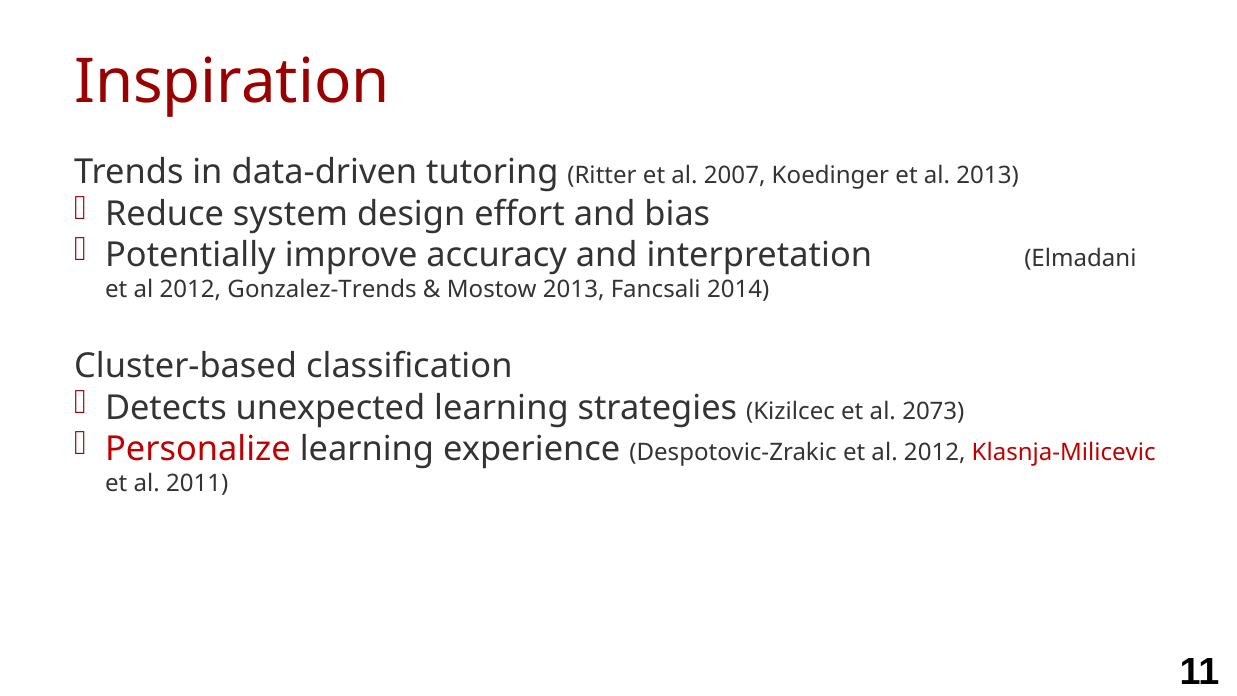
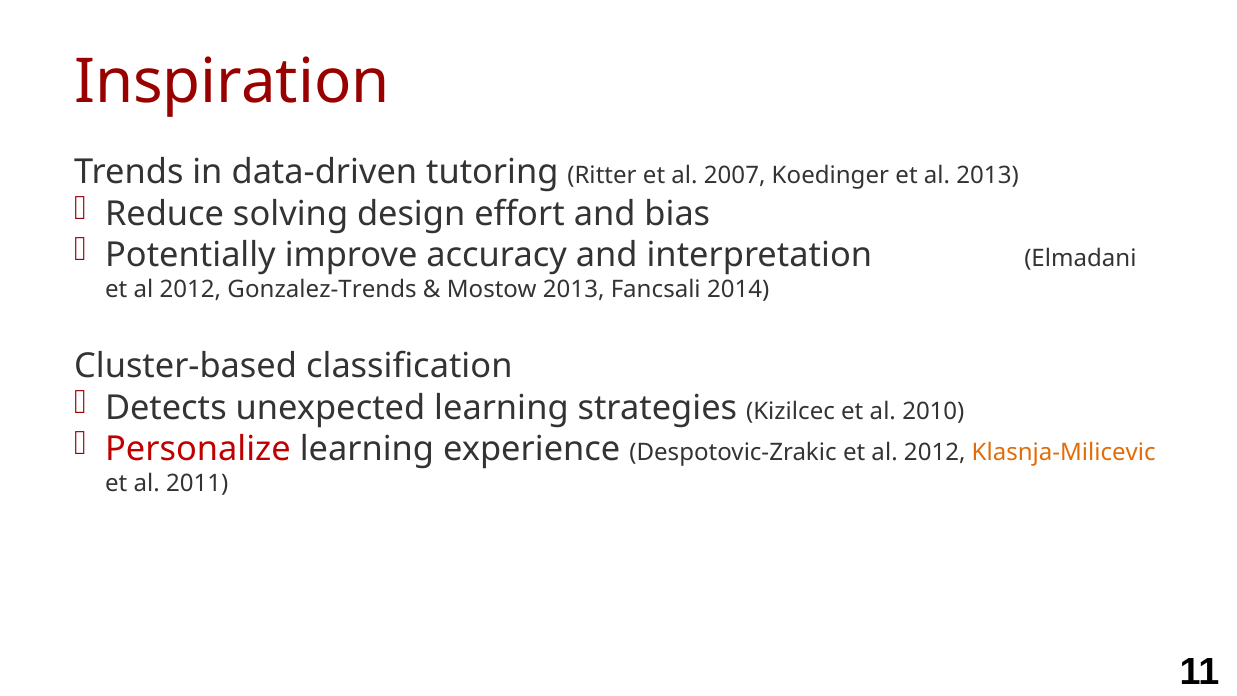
system: system -> solving (291, 214)
2073: 2073 -> 2010 (933, 411)
Klasnja-Milicevic colour: red -> orange (1064, 452)
